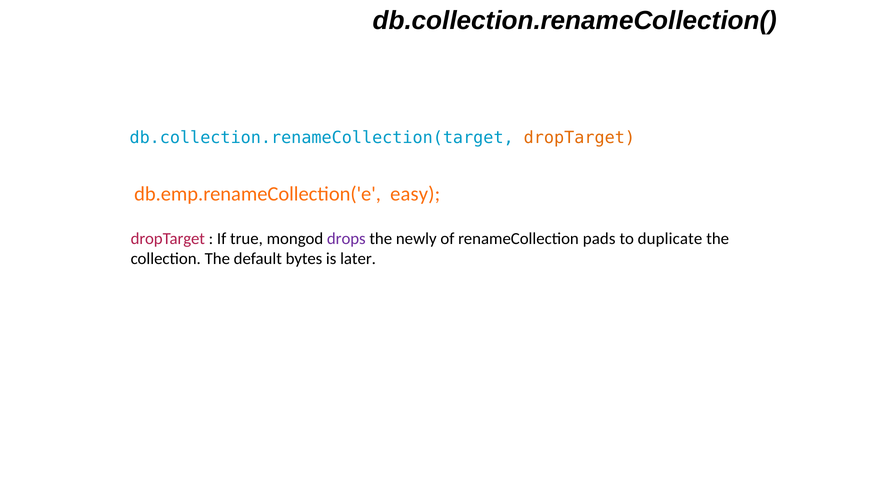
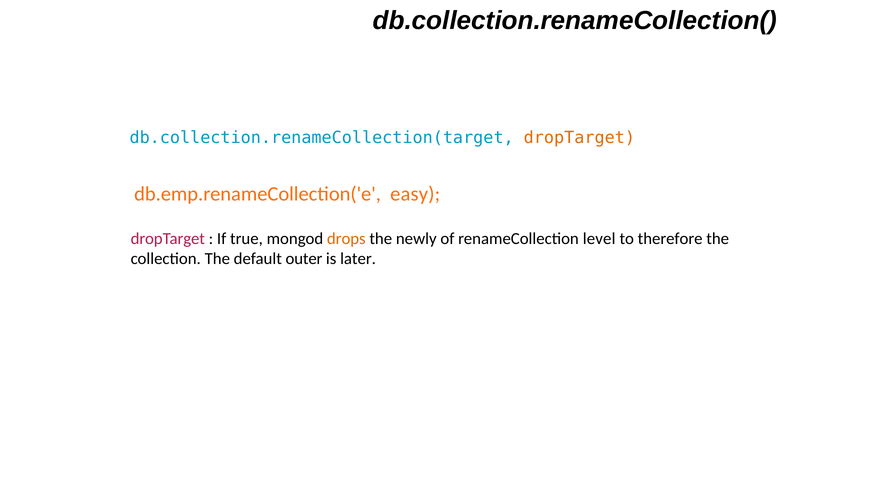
drops colour: purple -> orange (346, 239)
pads: pads -> level (599, 239)
duplicate: duplicate -> therefore (670, 239)
bytes: bytes -> outer (304, 259)
